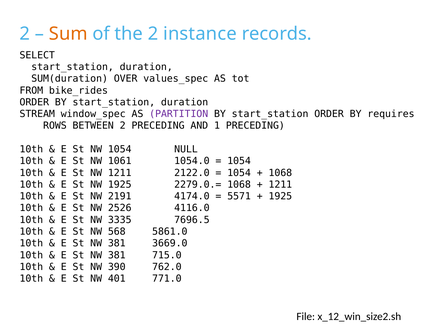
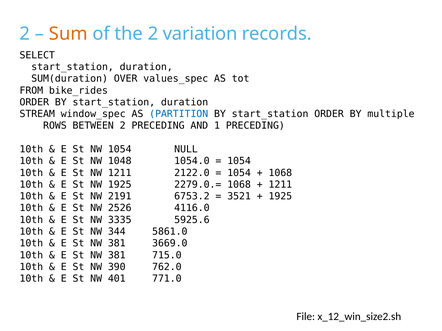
instance: instance -> variation (200, 34)
PARTITION colour: purple -> blue (179, 114)
requires: requires -> multiple (391, 114)
1061: 1061 -> 1048 (120, 161)
4174.0: 4174.0 -> 6753.2 (192, 197)
5571: 5571 -> 3521 (239, 197)
7696.5: 7696.5 -> 5925.6 (192, 220)
568: 568 -> 344 (117, 232)
